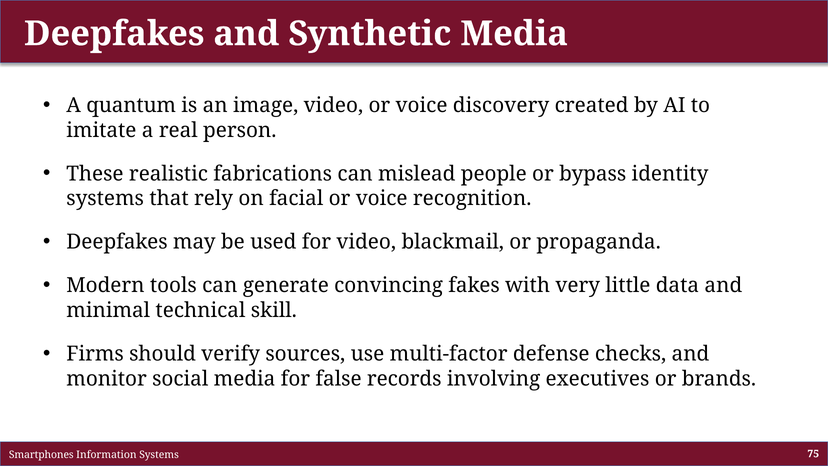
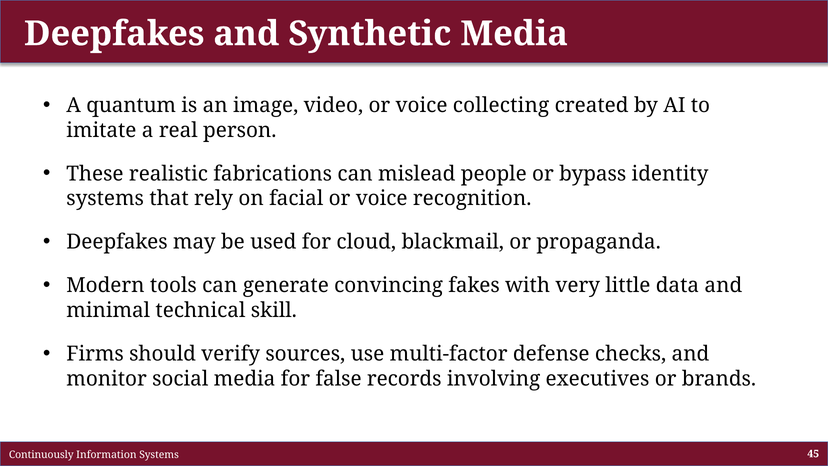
discovery: discovery -> collecting (501, 105)
for video: video -> cloud (366, 242)
Smartphones: Smartphones -> Continuously (41, 455)
75: 75 -> 45 (813, 454)
